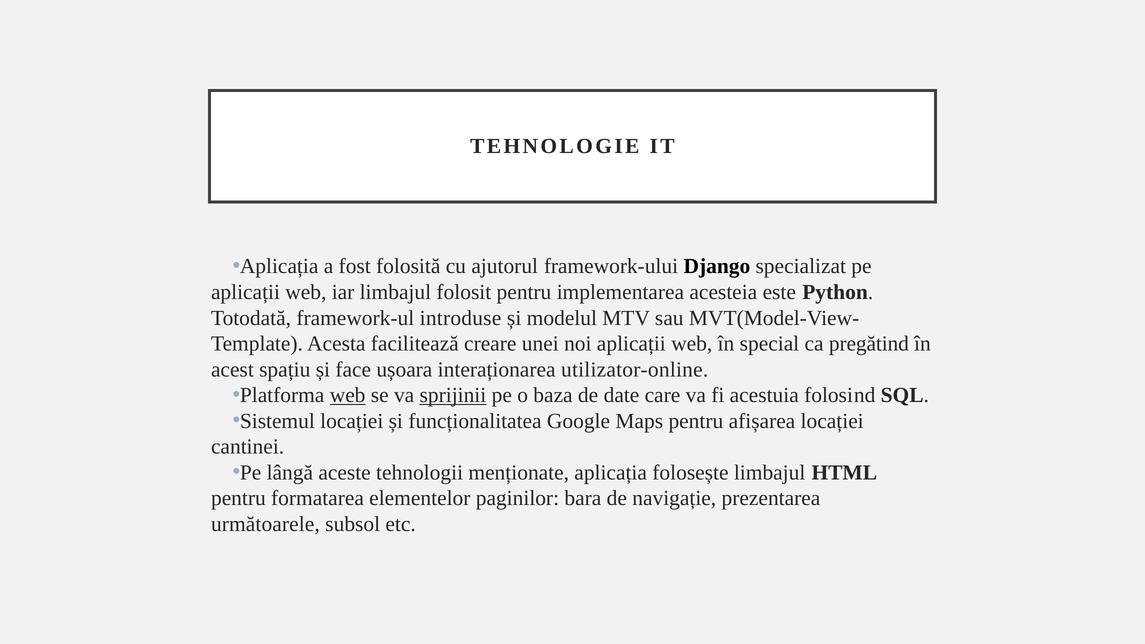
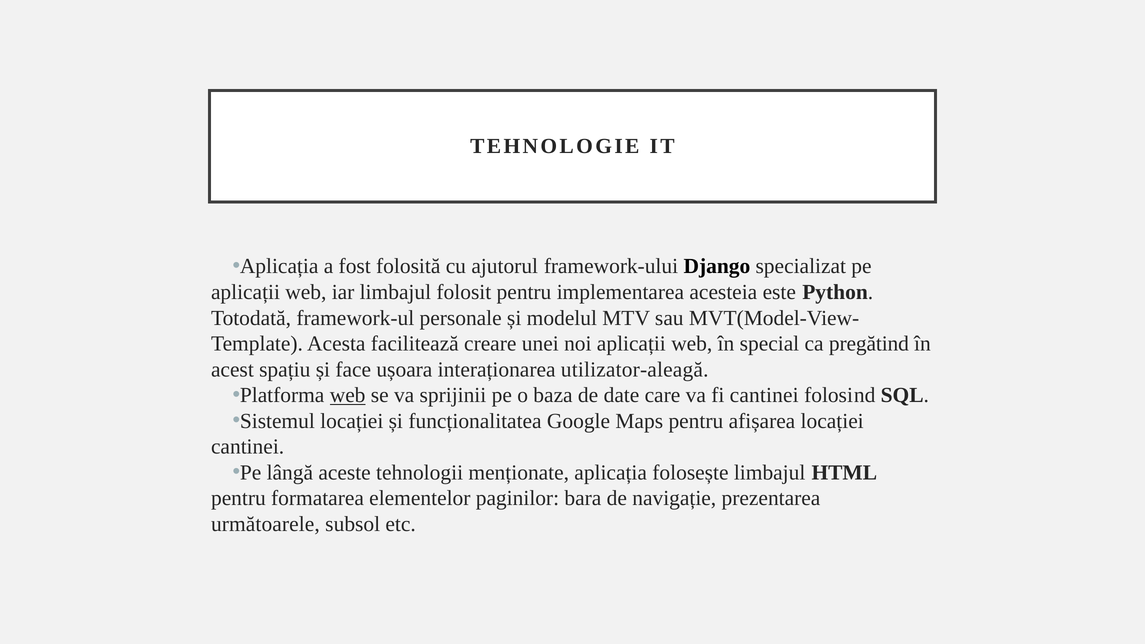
introduse: introduse -> personale (461, 318)
utilizator-online: utilizator-online -> utilizator-aleagă (635, 369)
sprijinii underline: present -> none (453, 395)
fi acestuia: acestuia -> cantinei (764, 395)
